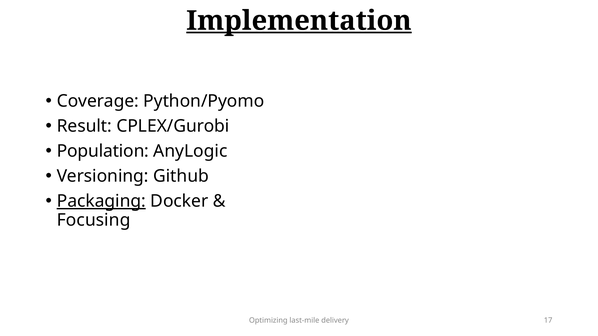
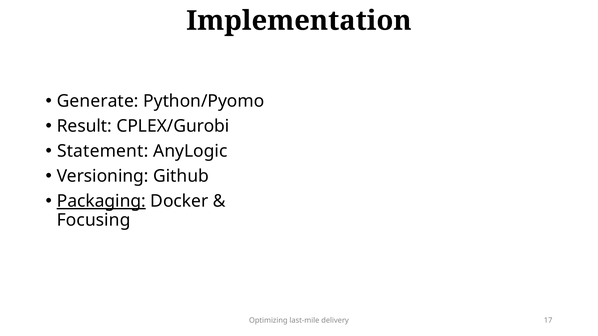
Implementation underline: present -> none (299, 21)
Coverage: Coverage -> Generate (98, 101)
Population: Population -> Statement (103, 151)
